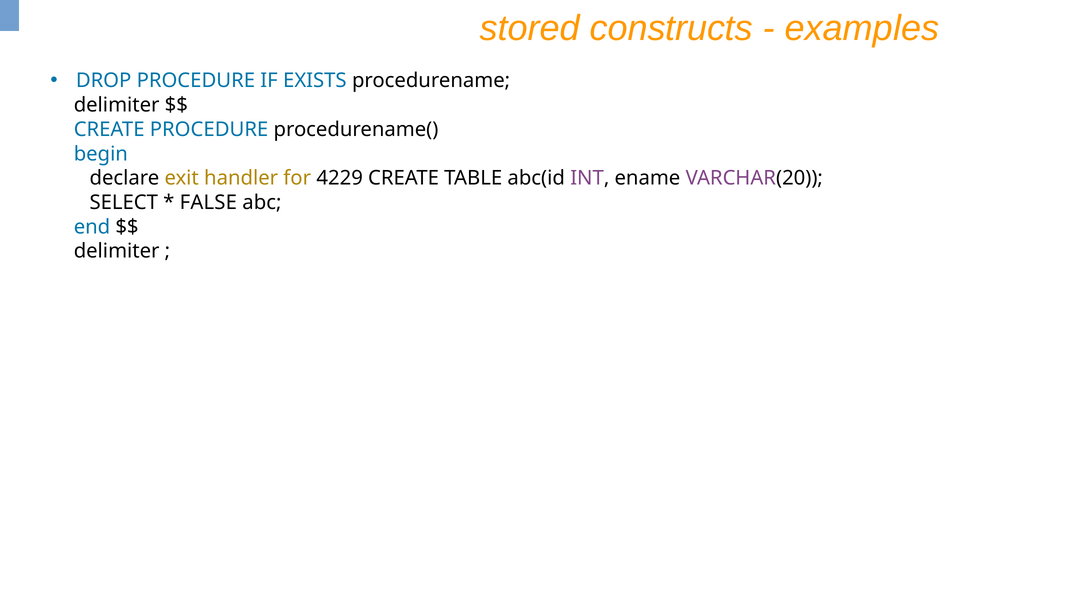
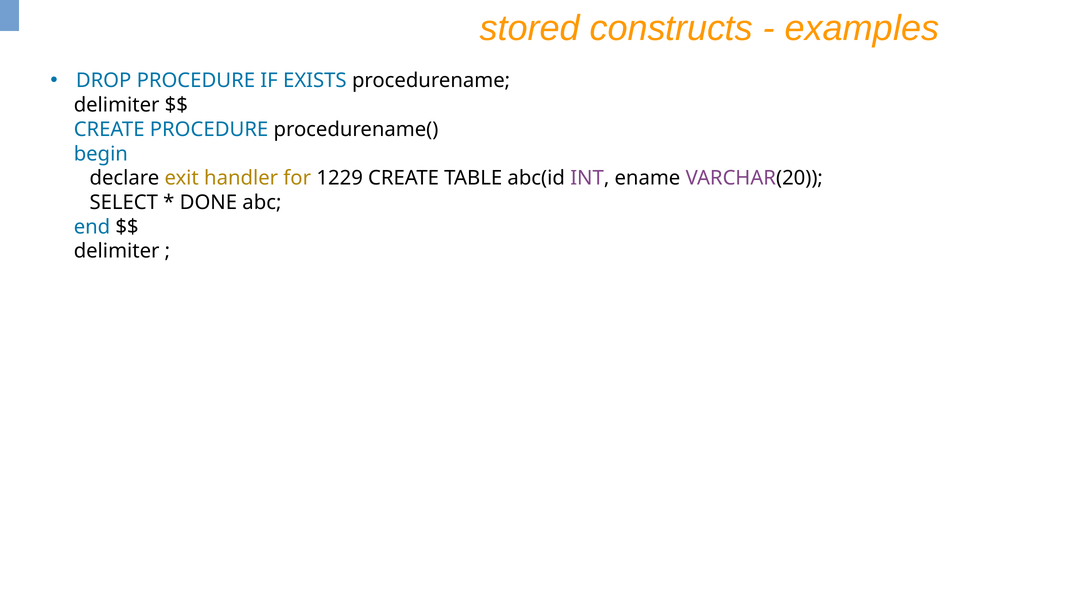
4229: 4229 -> 1229 (340, 178)
FALSE: FALSE -> DONE (208, 203)
